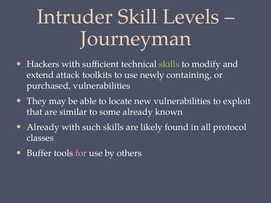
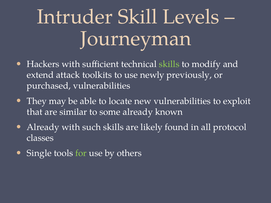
containing: containing -> previously (189, 75)
Buffer: Buffer -> Single (39, 153)
for colour: pink -> light green (81, 153)
